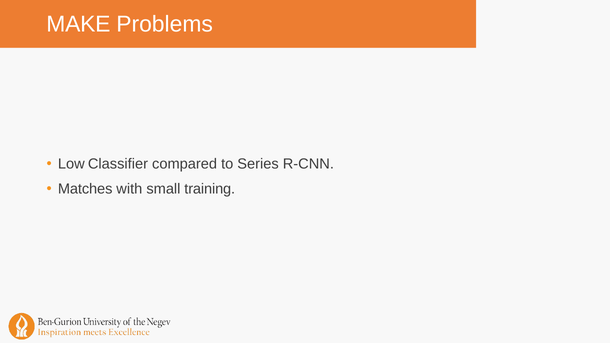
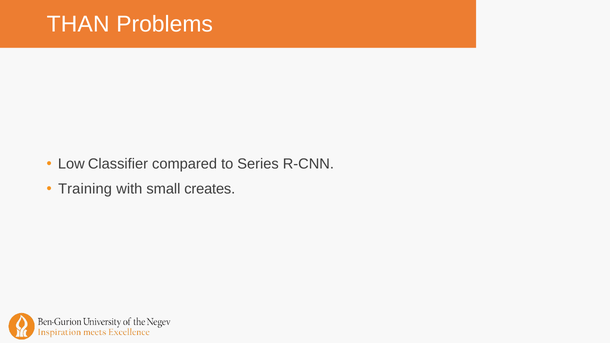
MAKE: MAKE -> THAN (78, 24)
Matches: Matches -> Training (85, 189)
training: training -> creates (210, 189)
